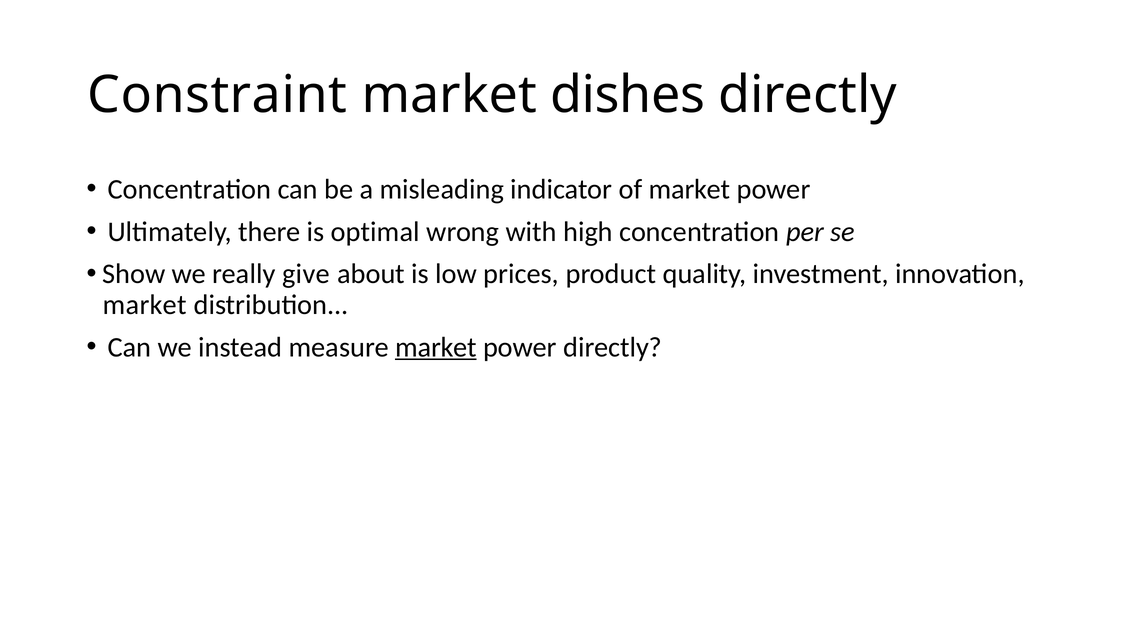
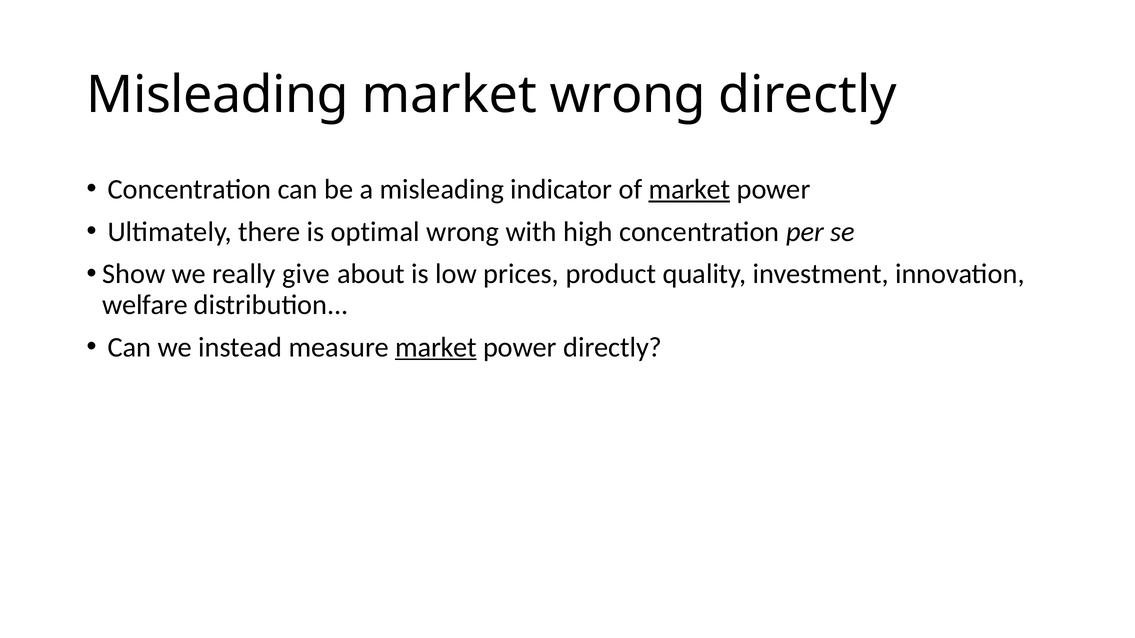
Constraint: Constraint -> Misleading (218, 95)
market dishes: dishes -> wrong (628, 95)
market underline: none -> present (689, 189)
market: market -> welfare (145, 305)
